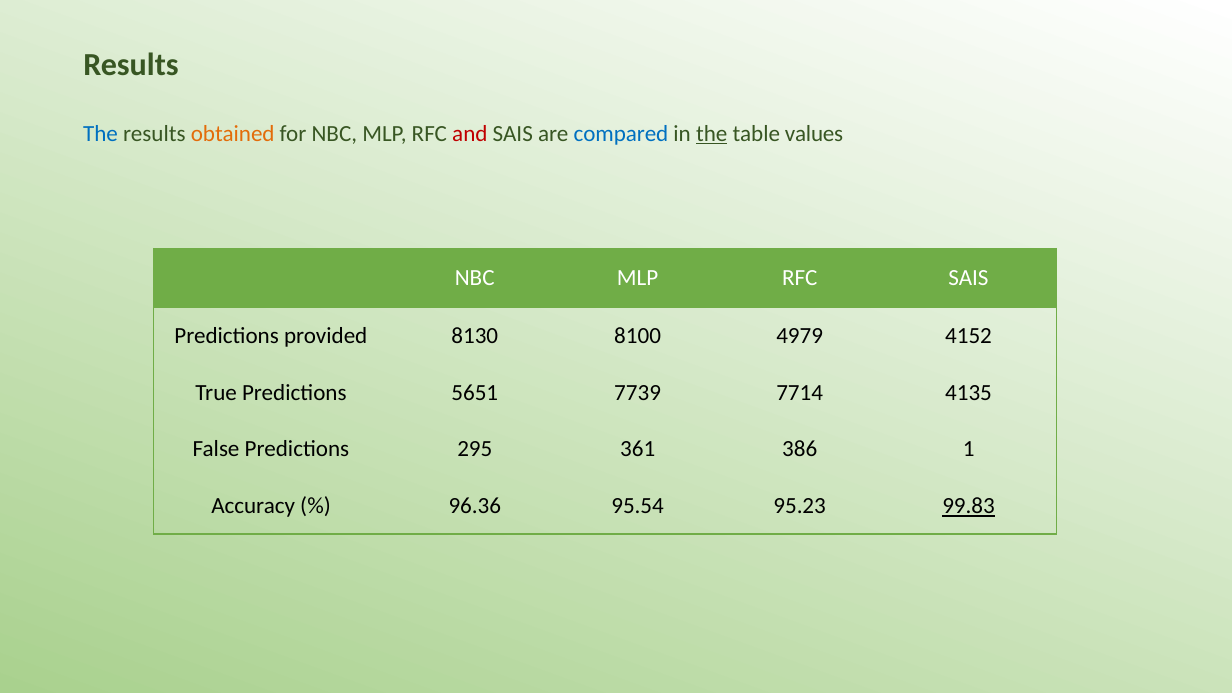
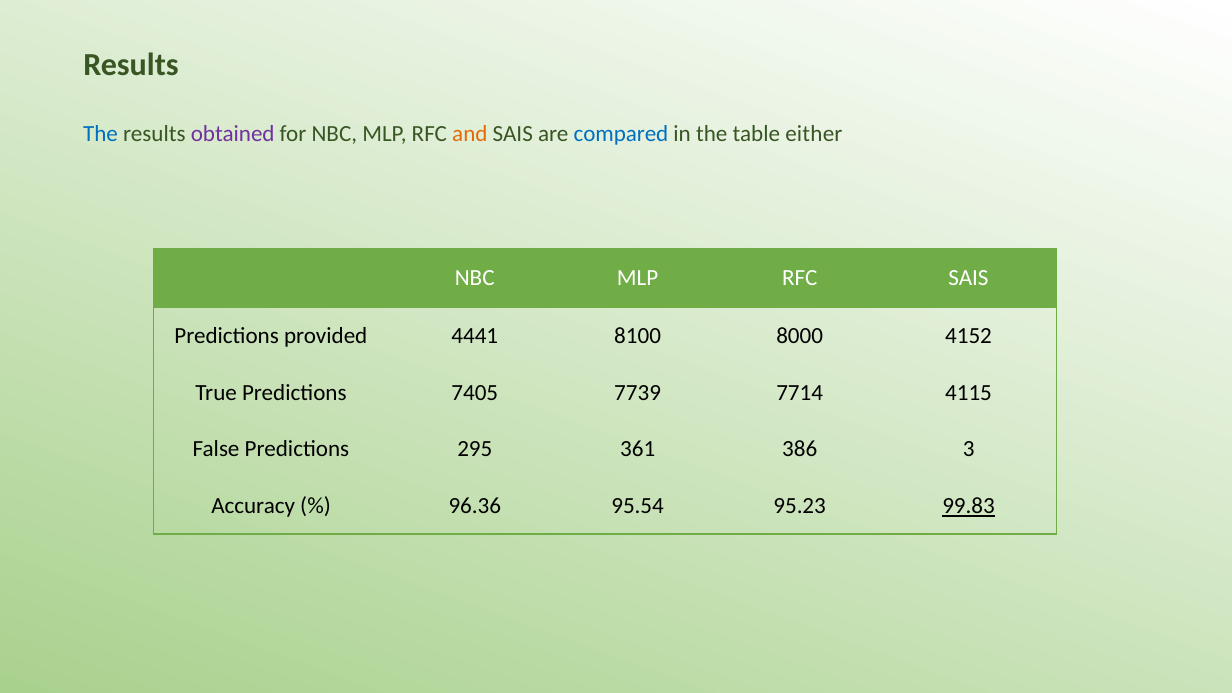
obtained colour: orange -> purple (233, 133)
and colour: red -> orange (470, 133)
the underline: present -> none (712, 133)
values: values -> either (814, 133)
8130: 8130 -> 4441 (475, 336)
4979: 4979 -> 8000 (800, 336)
5651: 5651 -> 7405 (475, 393)
4135: 4135 -> 4115 (969, 393)
1: 1 -> 3 (969, 449)
